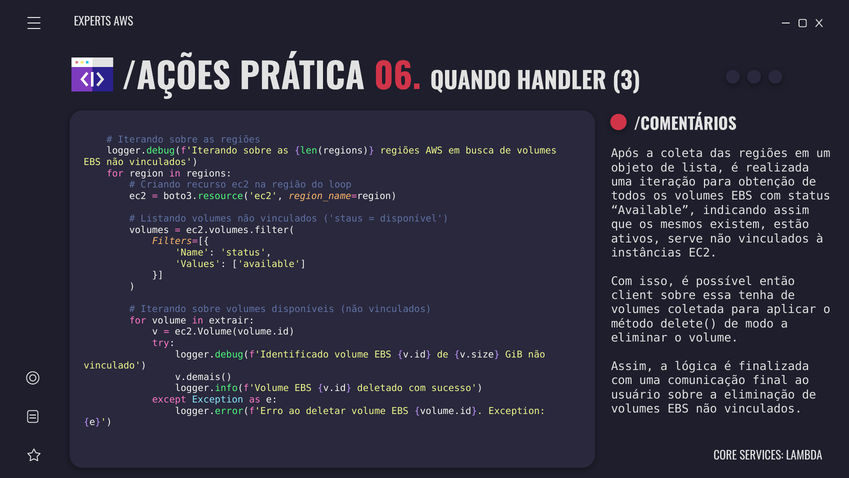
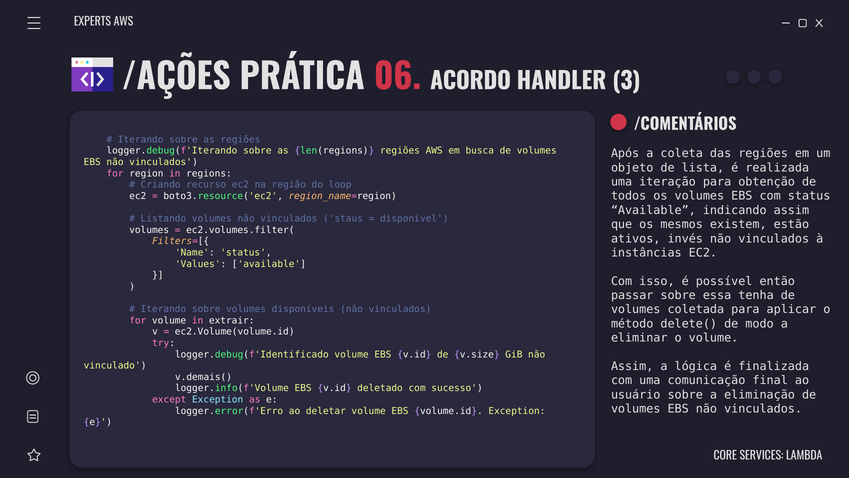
QUANDO: QUANDO -> ACORDO (471, 81)
serve: serve -> invés (685, 238)
client: client -> passar (632, 295)
